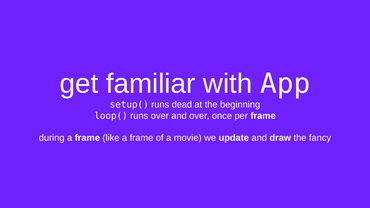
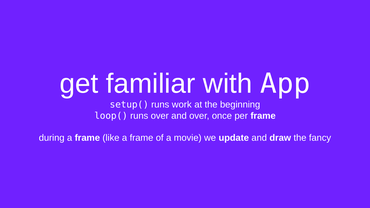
dead: dead -> work (182, 105)
